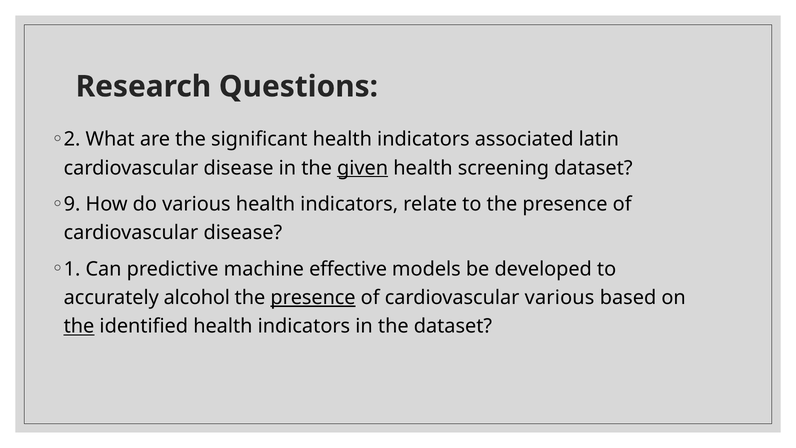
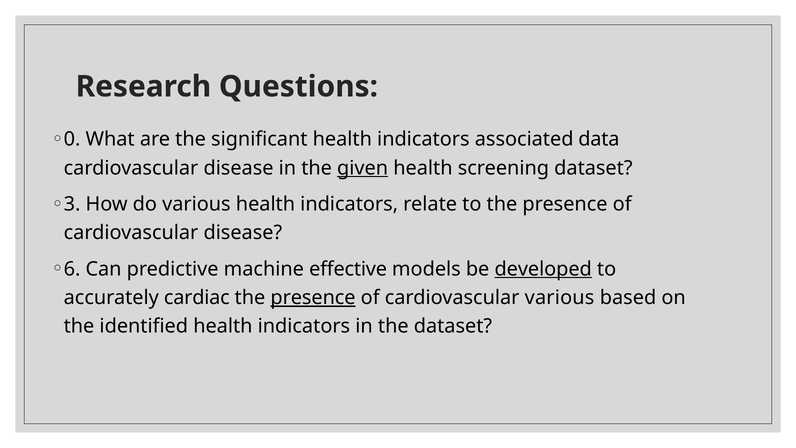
2: 2 -> 0 (72, 139)
latin: latin -> data (599, 139)
9: 9 -> 3 (72, 204)
1: 1 -> 6 (72, 269)
developed underline: none -> present (543, 269)
alcohol: alcohol -> cardiac (197, 297)
the underline: present -> none (79, 326)
